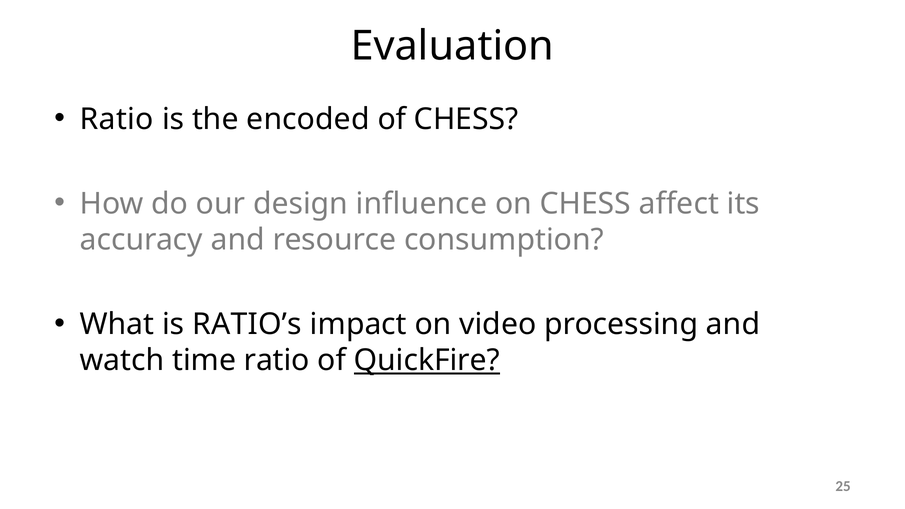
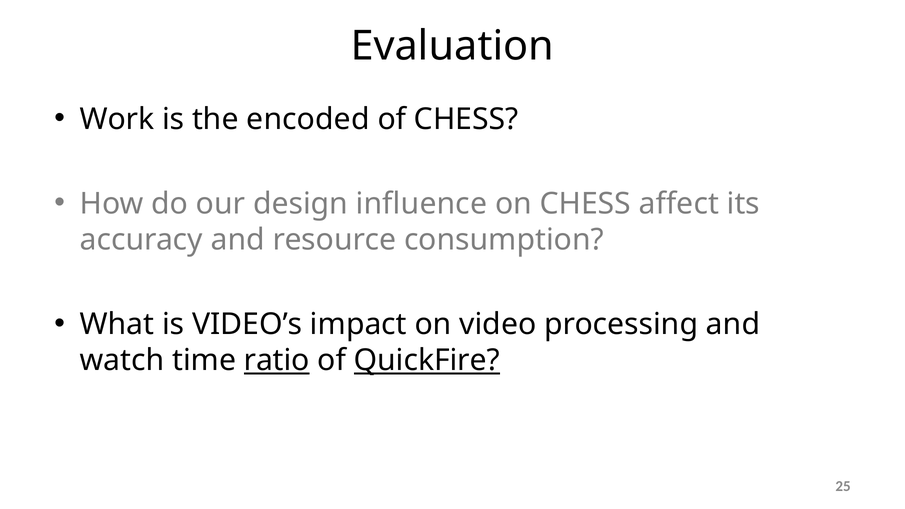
Ratio: Ratio -> Work (117, 119)
RATIO’s: RATIO’s -> VIDEO’s (247, 324)
ratio underline: none -> present (277, 360)
